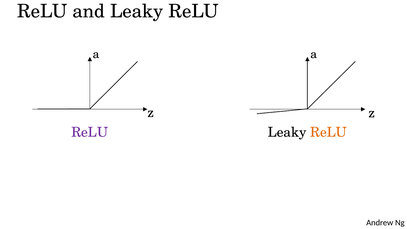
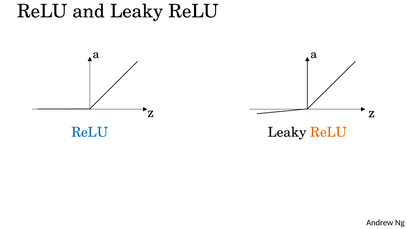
ReLU colour: purple -> blue (90, 132)
